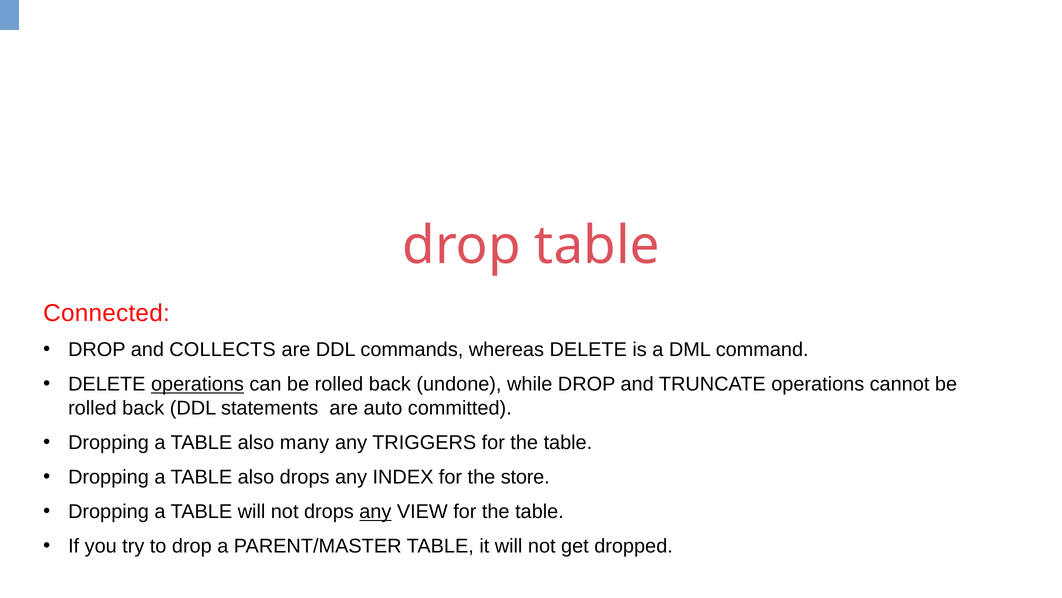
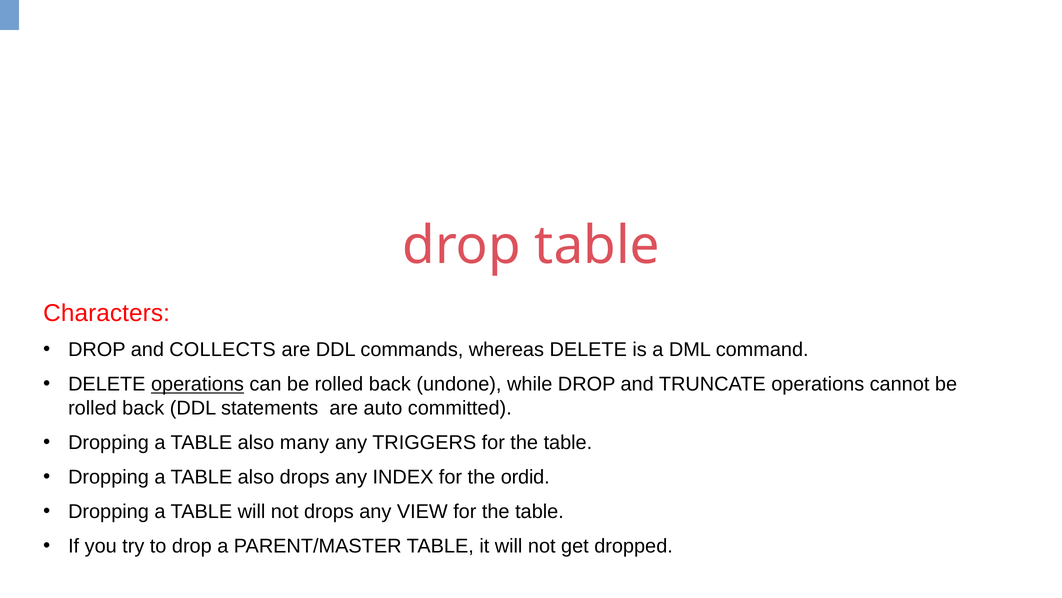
Connected: Connected -> Characters (107, 313)
store: store -> ordid (525, 477)
any underline: present -> none (375, 511)
